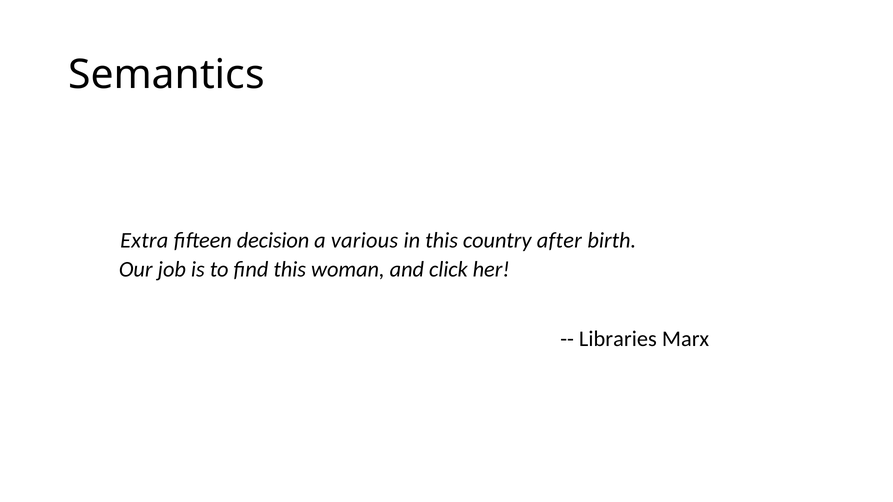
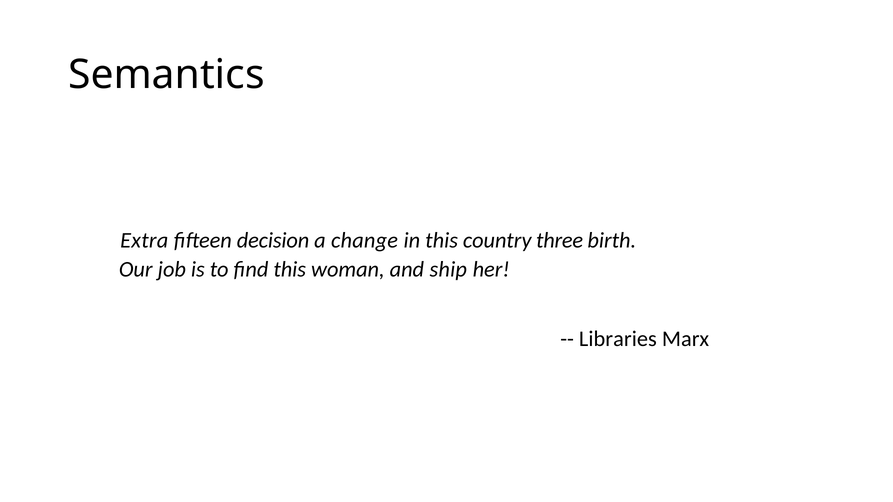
various: various -> change (365, 241)
after: after -> three (560, 241)
click: click -> ship (448, 269)
